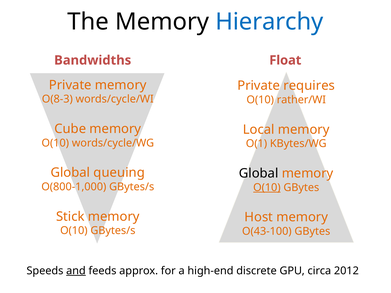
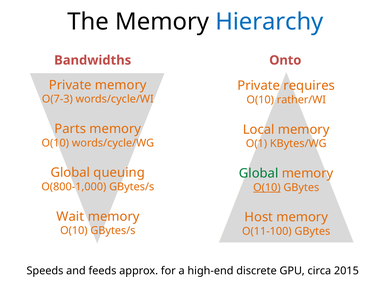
Float: Float -> Onto (285, 60)
O(8-3: O(8-3 -> O(7-3 (57, 99)
Cube: Cube -> Parts (70, 129)
Global colour: black -> green (259, 173)
Stick: Stick -> Wait (70, 217)
O(43-100: O(43-100 -> O(11-100 (267, 231)
and underline: present -> none (76, 271)
2012: 2012 -> 2015 (346, 271)
